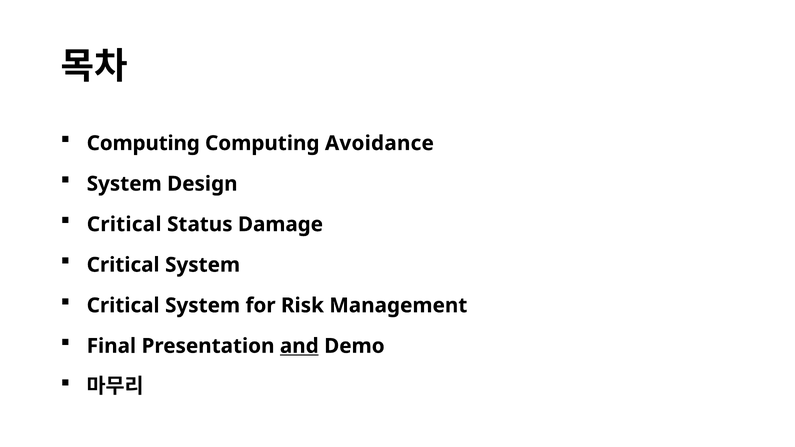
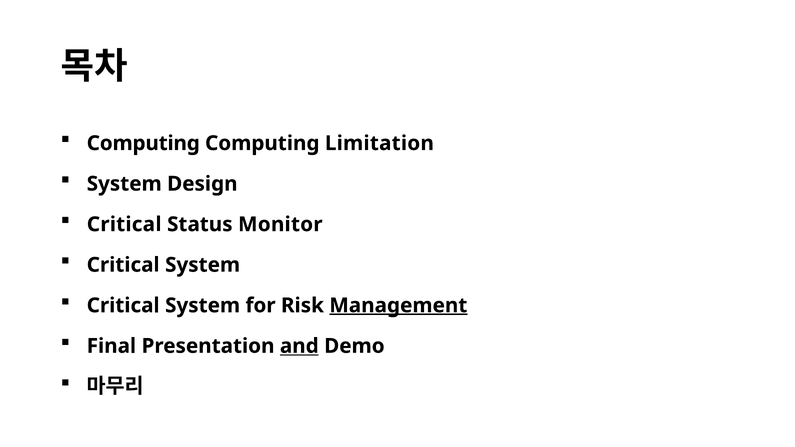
Avoidance: Avoidance -> Limitation (379, 143)
Damage: Damage -> Monitor (280, 224)
Management underline: none -> present (398, 306)
